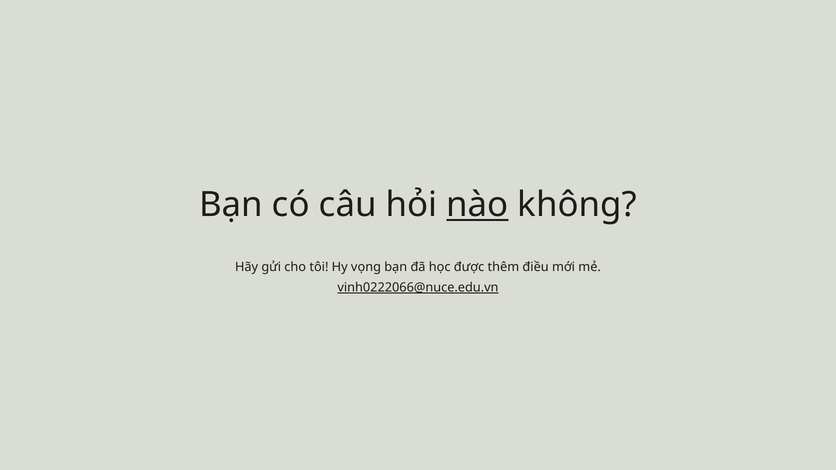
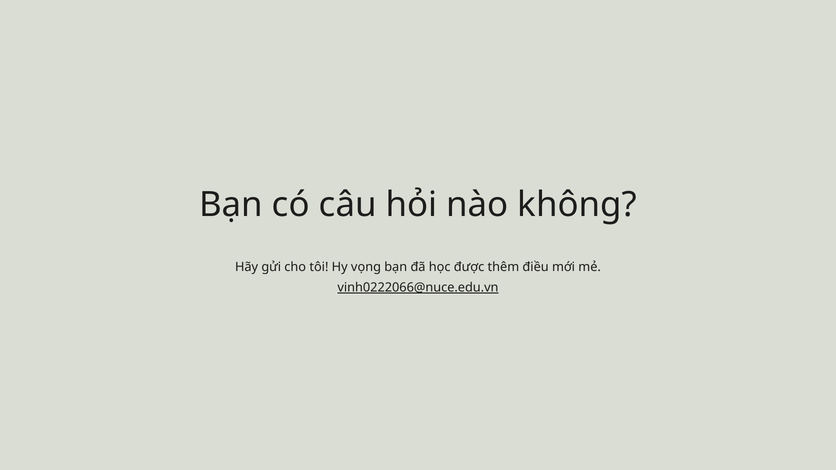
nào underline: present -> none (477, 205)
